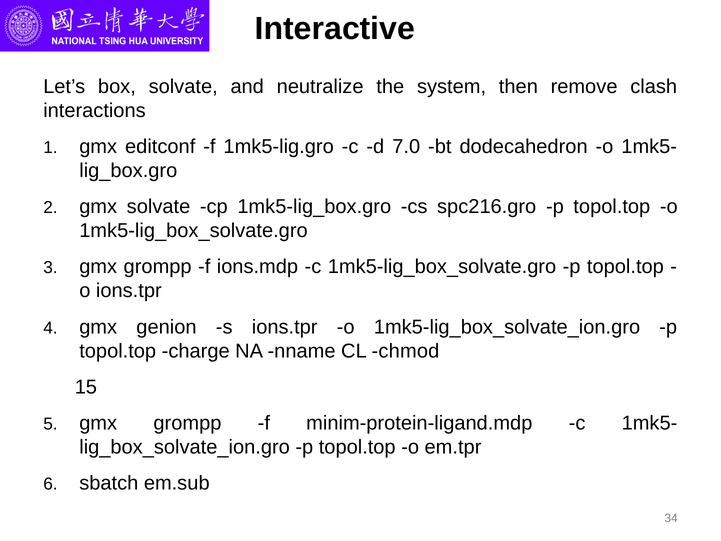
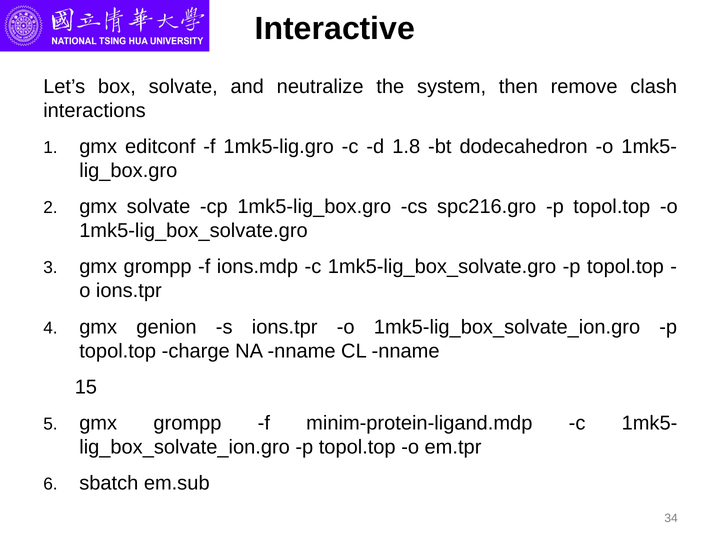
7.0: 7.0 -> 1.8 (406, 146)
CL chmod: chmod -> nname (406, 351)
